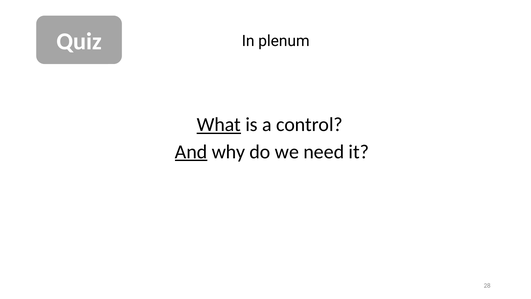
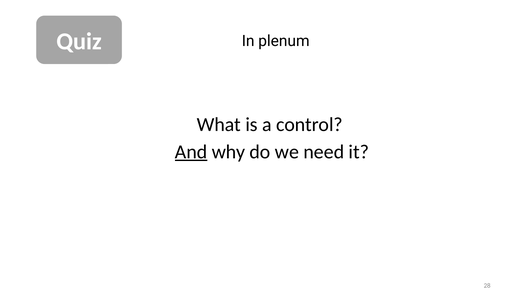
What underline: present -> none (219, 125)
